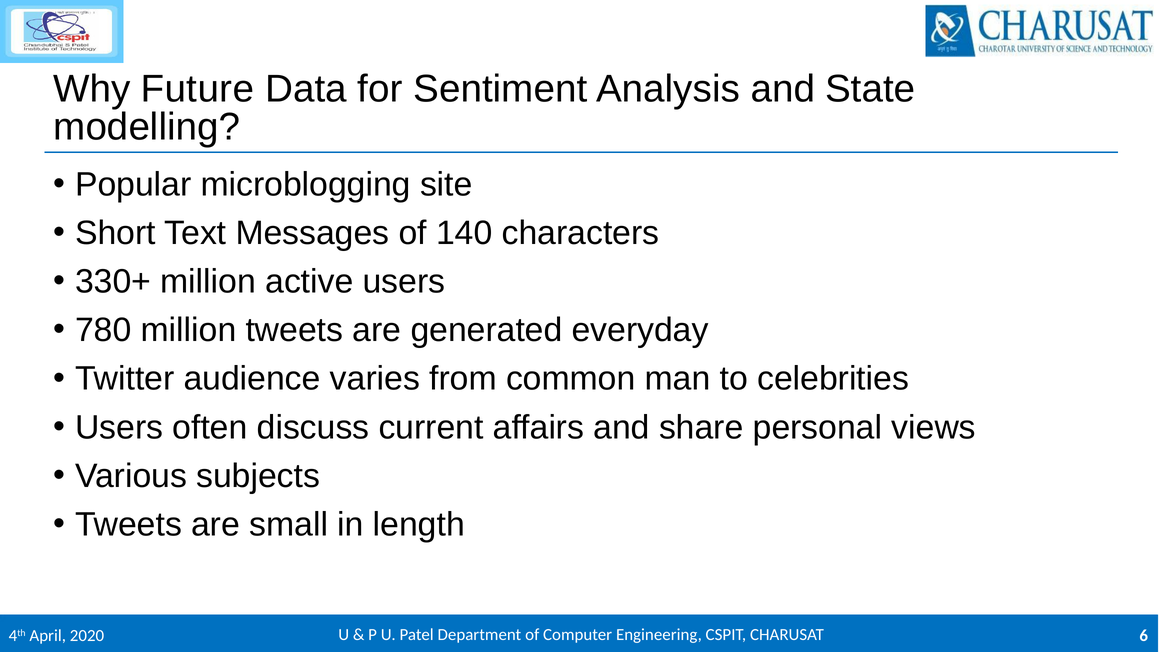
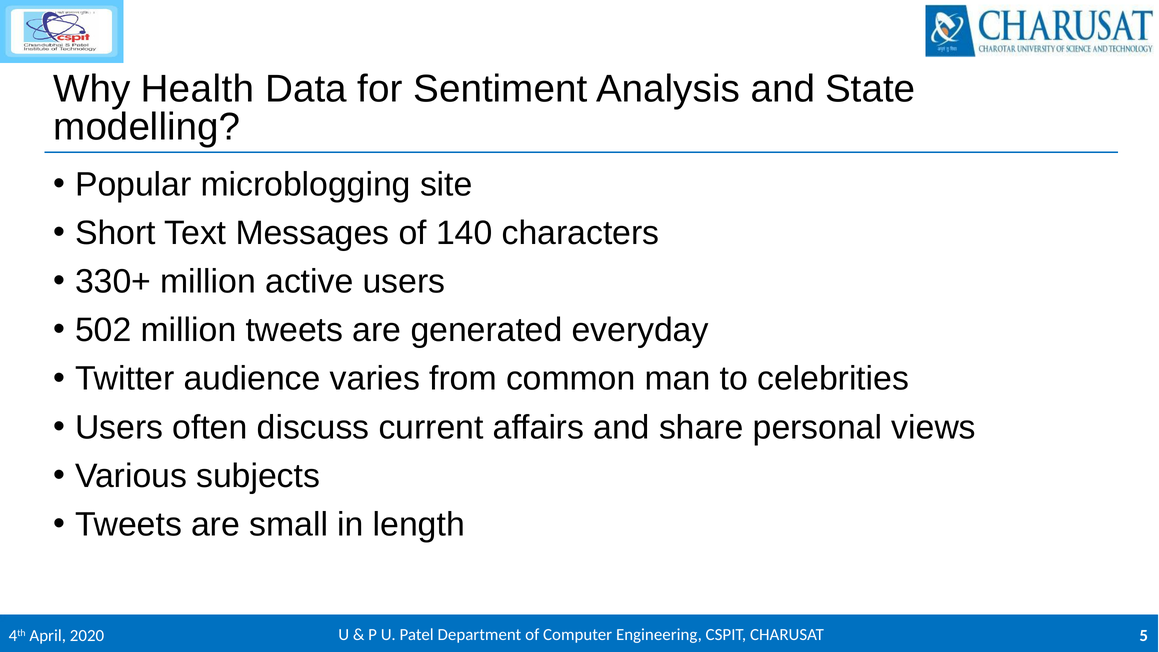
Future: Future -> Health (197, 89)
780: 780 -> 502 (103, 330)
6: 6 -> 5 (1144, 636)
